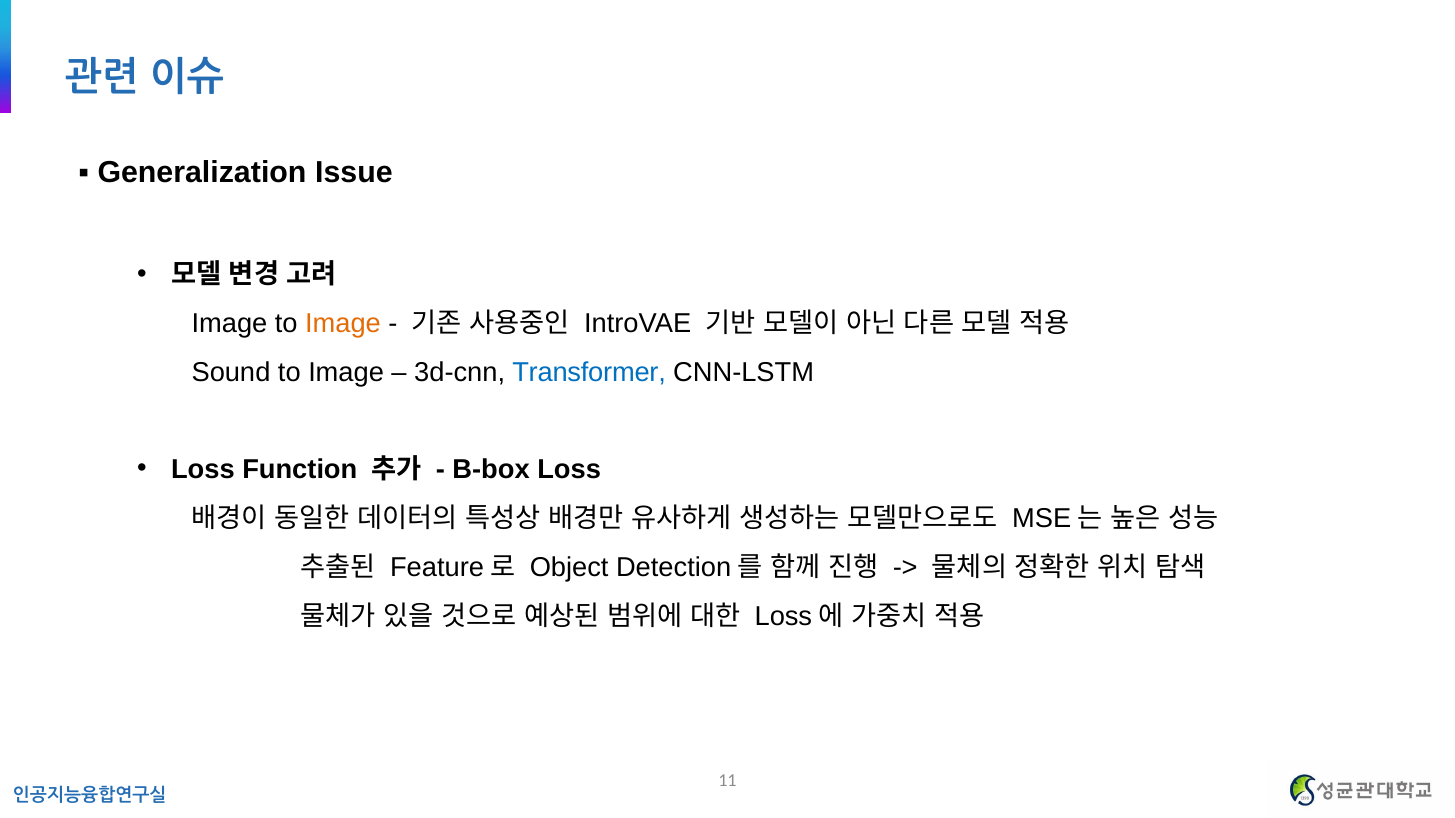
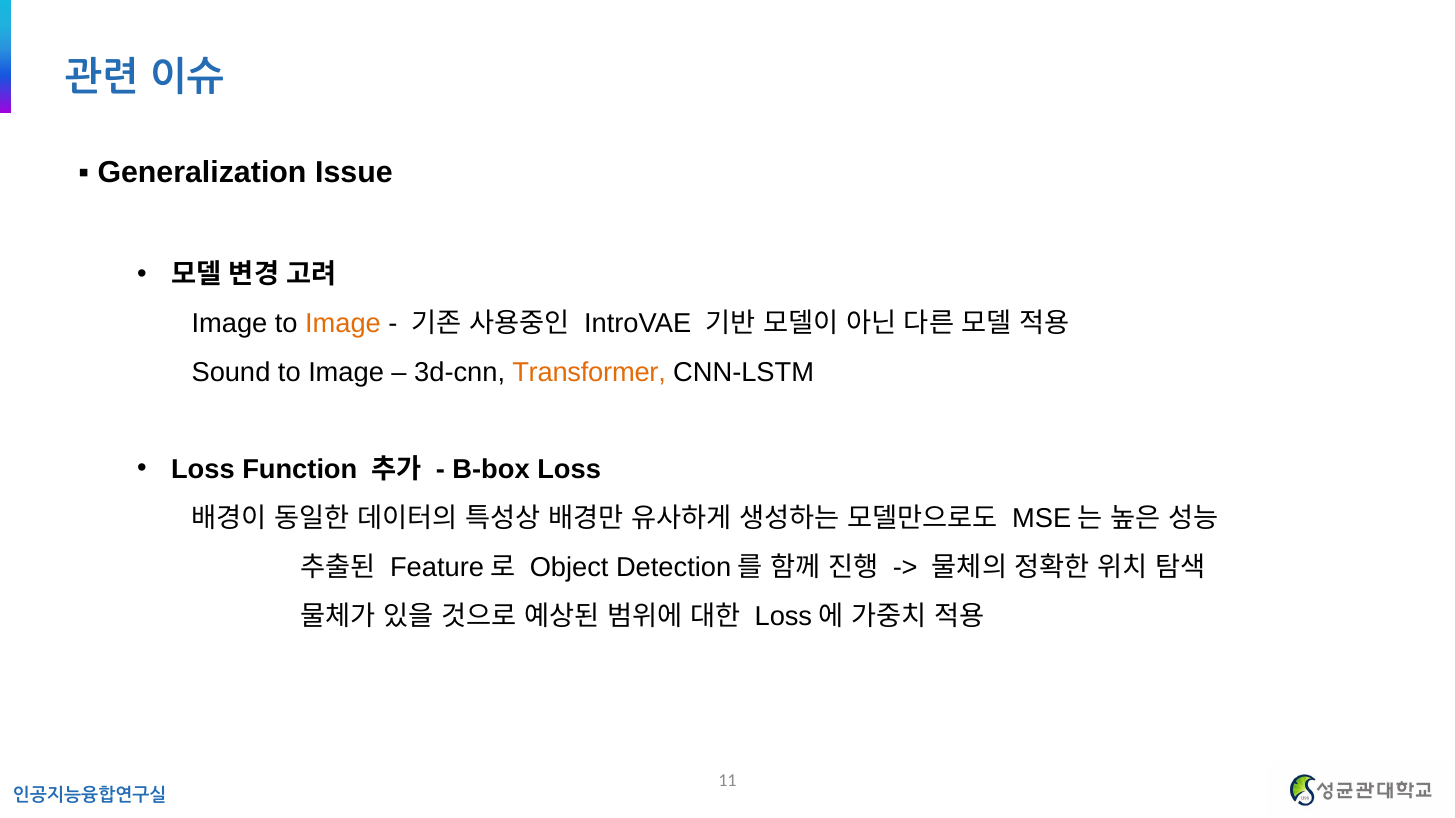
Transformer colour: blue -> orange (589, 373)
